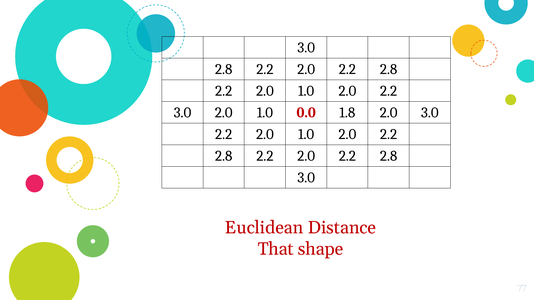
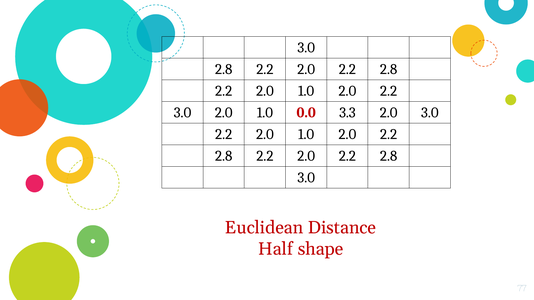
1.8: 1.8 -> 3.3 (347, 113)
That: That -> Half (276, 249)
